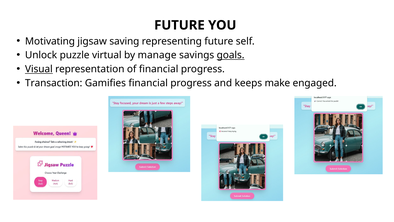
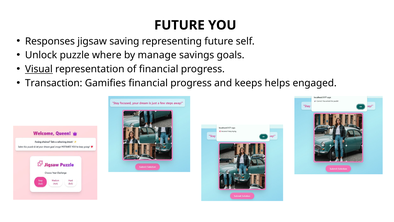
Motivating: Motivating -> Responses (50, 41)
virtual: virtual -> where (107, 55)
goals underline: present -> none (231, 55)
make: make -> helps (277, 83)
